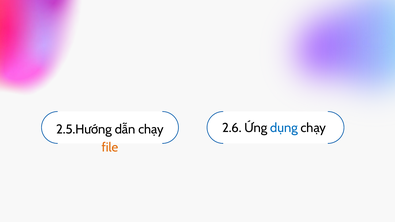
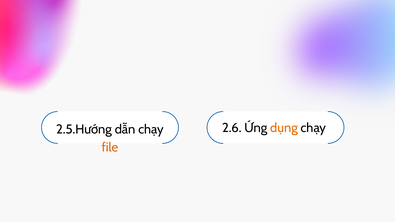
dụng colour: blue -> orange (284, 128)
